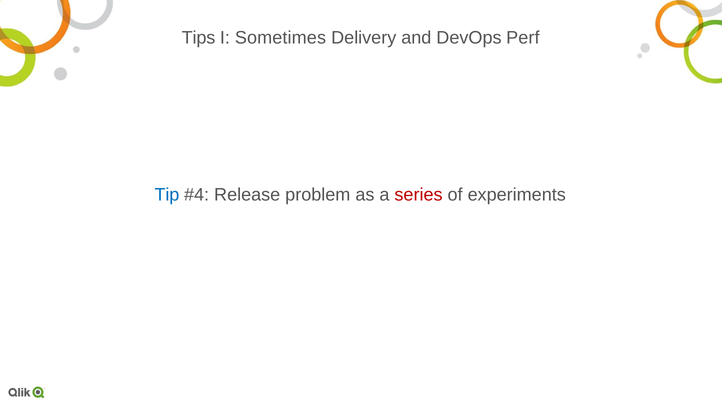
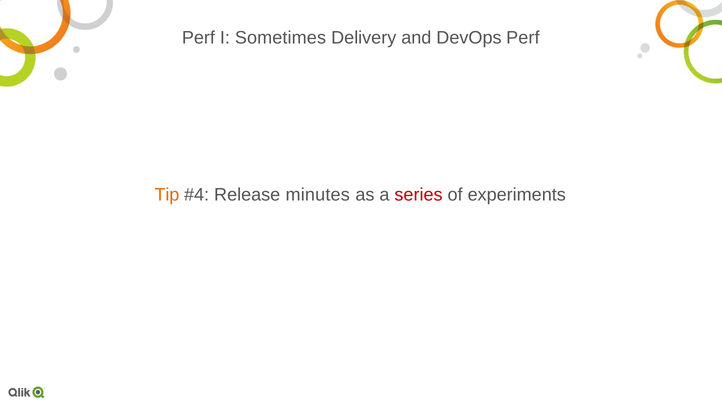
Tips: Tips -> Perf (198, 38)
Tip colour: blue -> orange (167, 195)
problem: problem -> minutes (318, 195)
